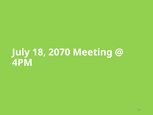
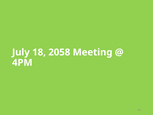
2070: 2070 -> 2058 (59, 52)
